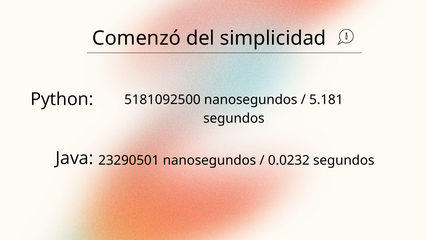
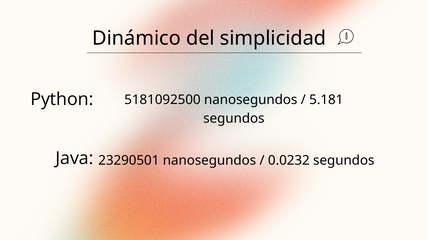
Comenzó: Comenzó -> Dinámico (137, 38)
